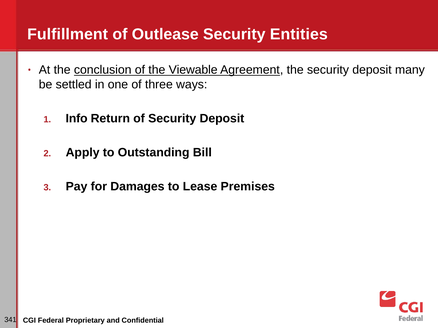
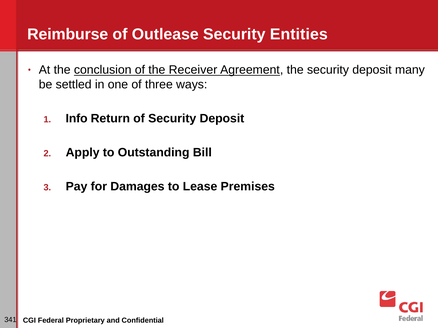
Fulfillment: Fulfillment -> Reimburse (68, 34)
Viewable: Viewable -> Receiver (193, 70)
